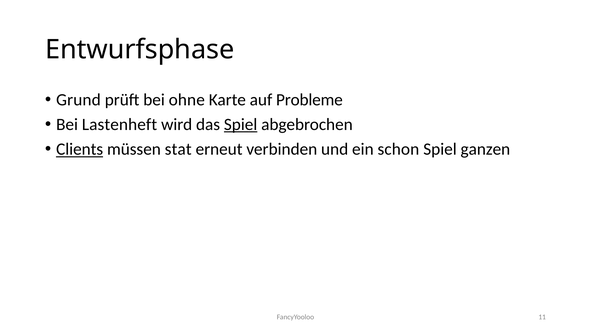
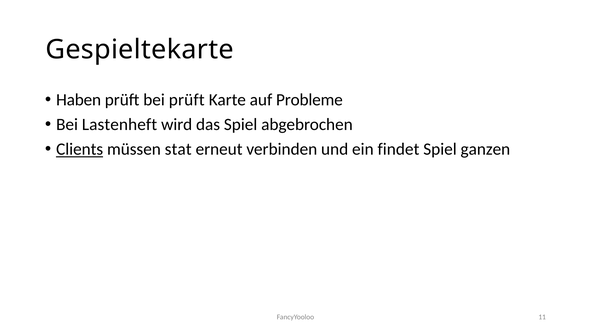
Entwurfsphase: Entwurfsphase -> Gespieltekarte (140, 50)
Grund: Grund -> Haben (79, 100)
bei ohne: ohne -> prüft (187, 100)
Spiel underline: present -> none (241, 125)
schon: schon -> findet (398, 149)
